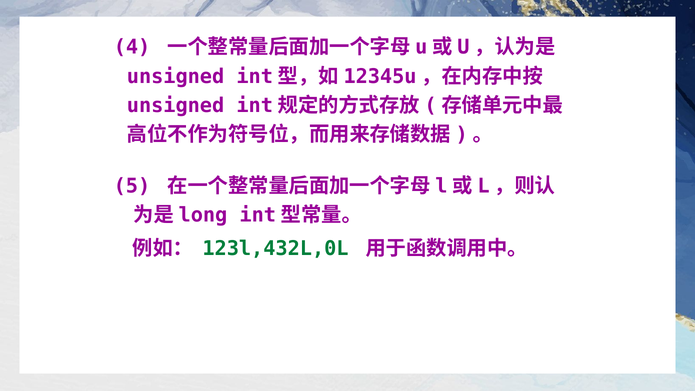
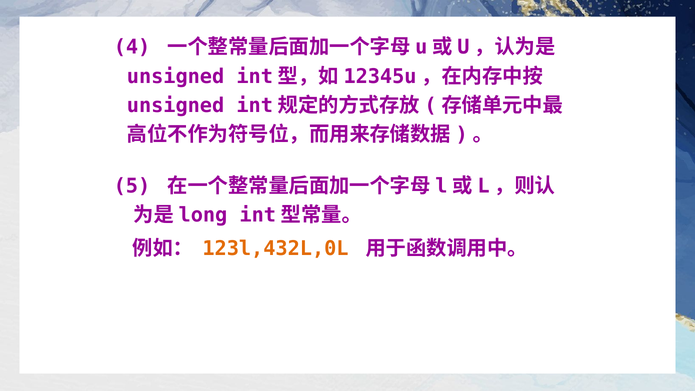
123l,432L,0L colour: green -> orange (275, 249)
